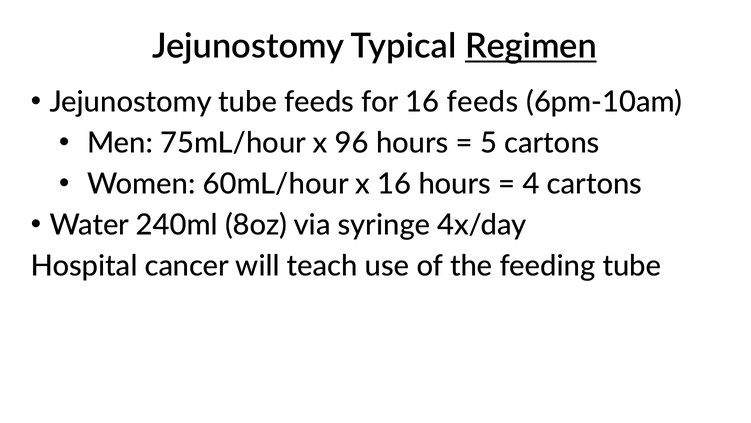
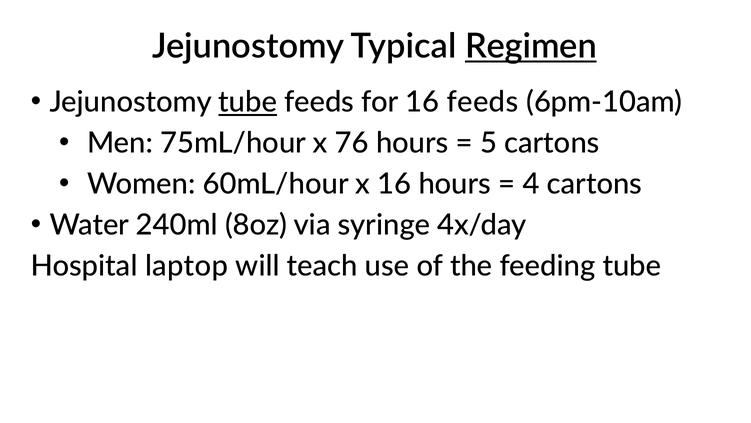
tube underline: none -> present (248, 102)
96: 96 -> 76 (352, 143)
cancer: cancer -> laptop (187, 266)
